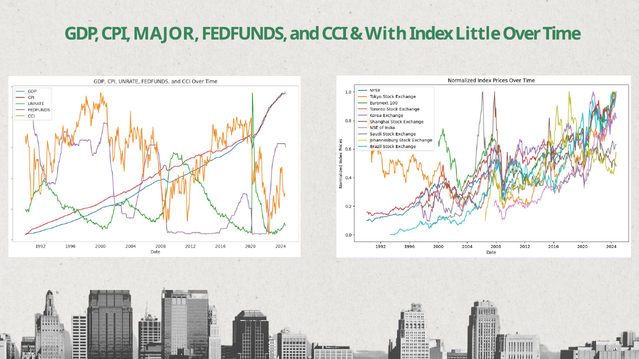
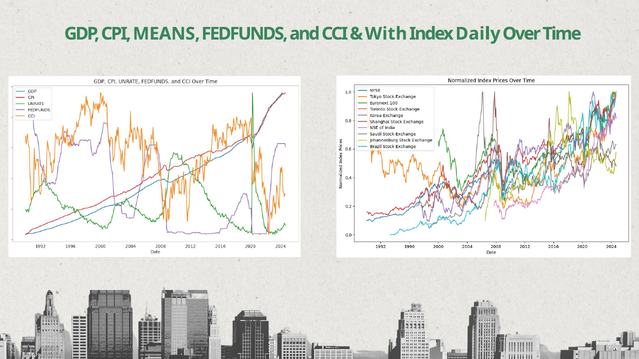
MAJOR: MAJOR -> MEANS (166, 34)
Little: Little -> Daily (478, 34)
